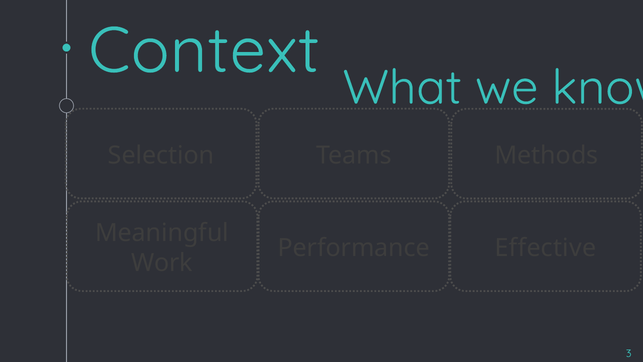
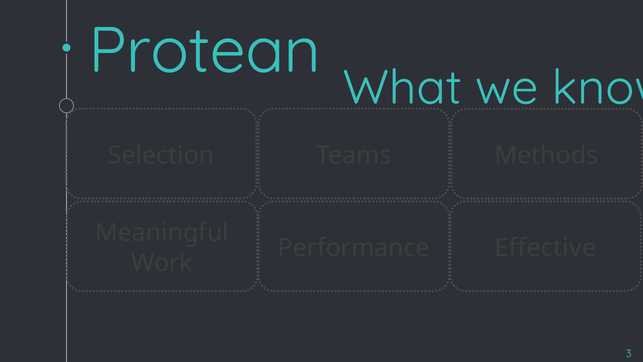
Context: Context -> Protean (205, 51)
